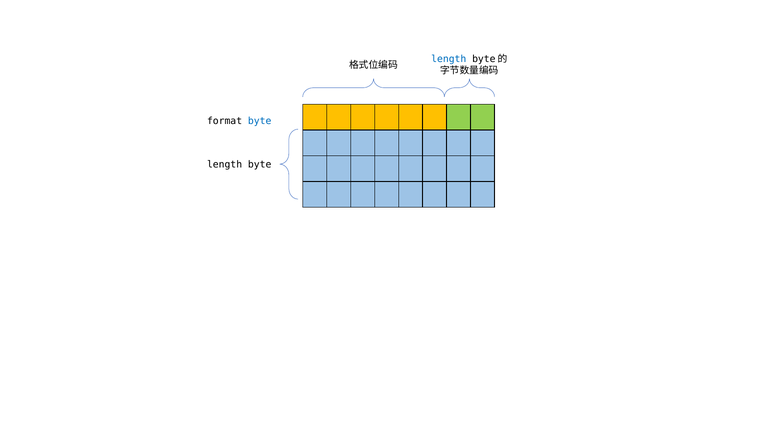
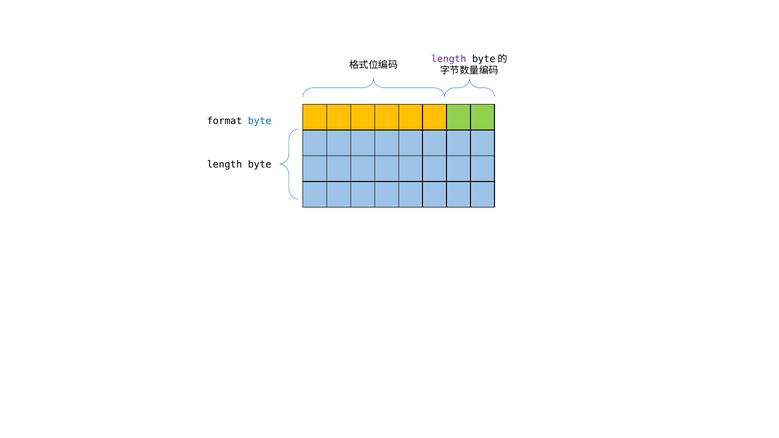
length colour: blue -> purple (449, 59)
